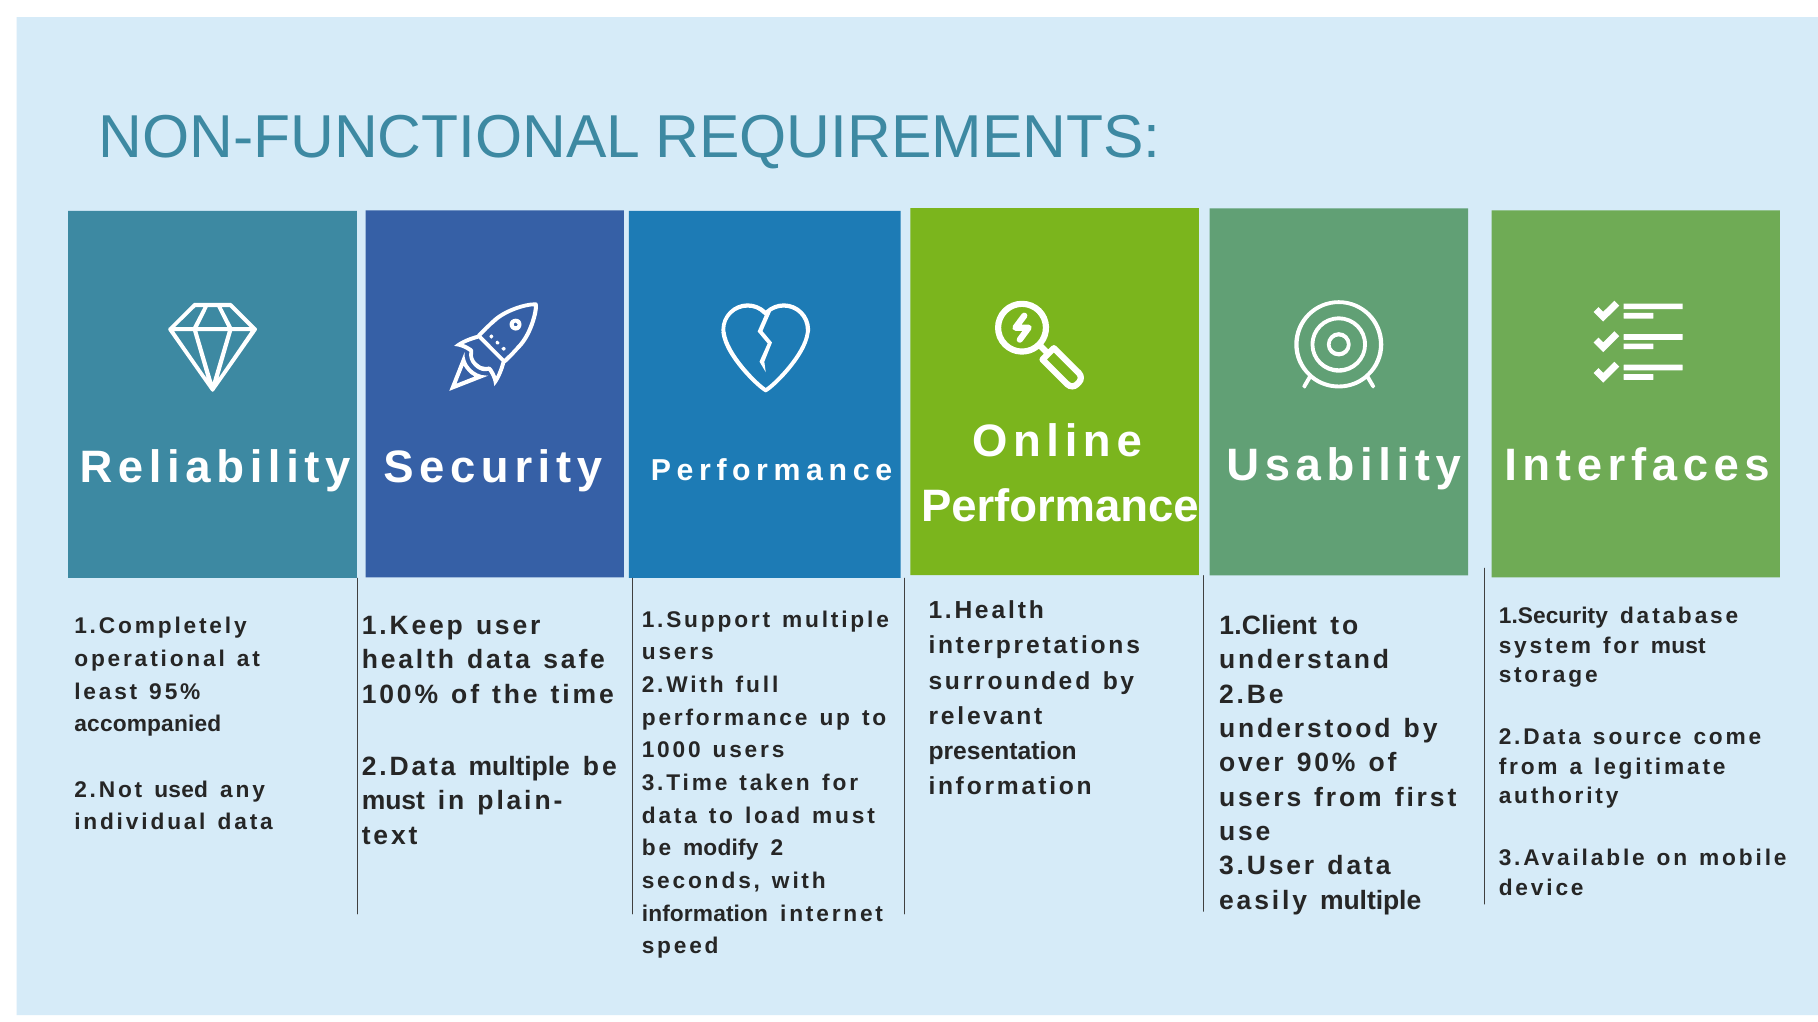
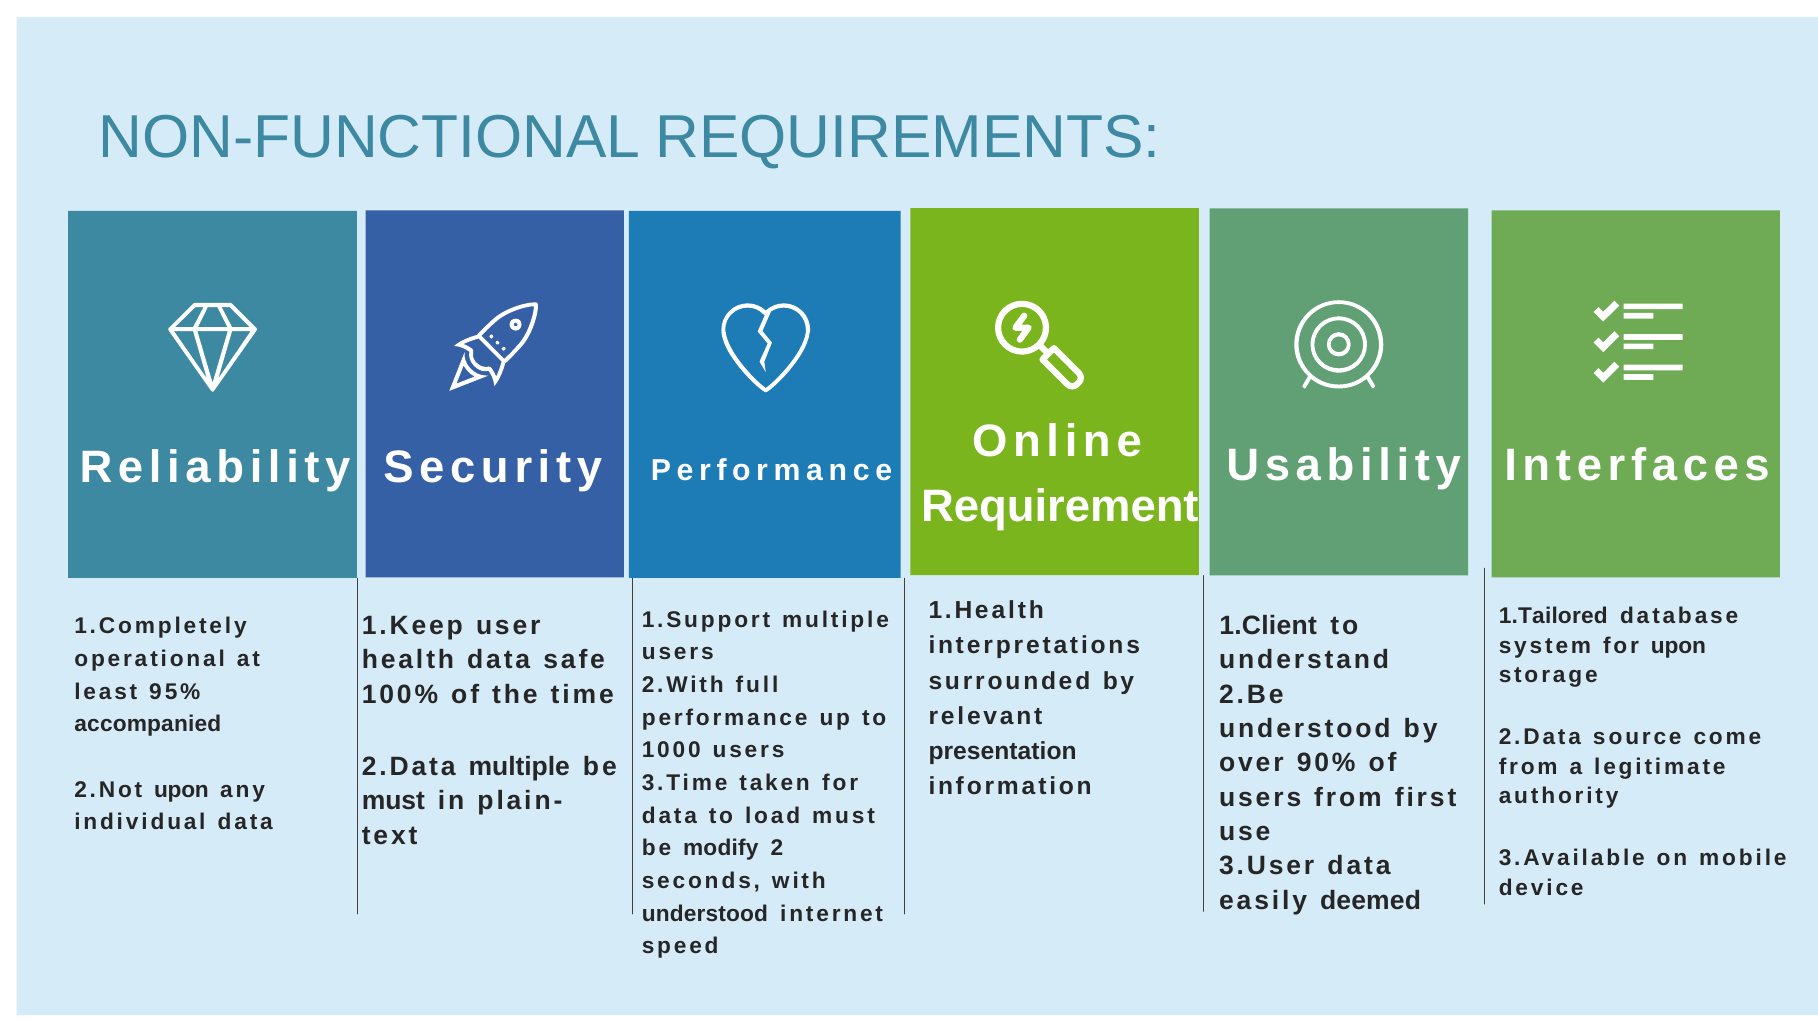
Performance: Performance -> Requirement (1060, 507)
1.Security: 1.Security -> 1.Tailored (1553, 617)
for must: must -> upon (1678, 646)
2.Not used: used -> upon (181, 790)
easily multiple: multiple -> deemed (1371, 901)
information: information -> understood (705, 914)
